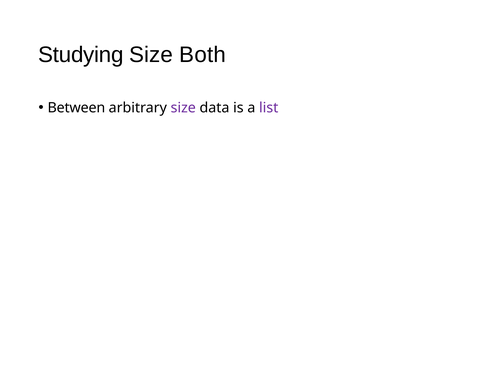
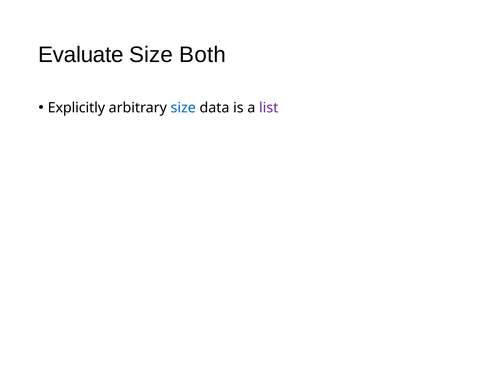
Studying: Studying -> Evaluate (81, 55)
Between: Between -> Explicitly (76, 108)
size colour: purple -> blue (183, 108)
